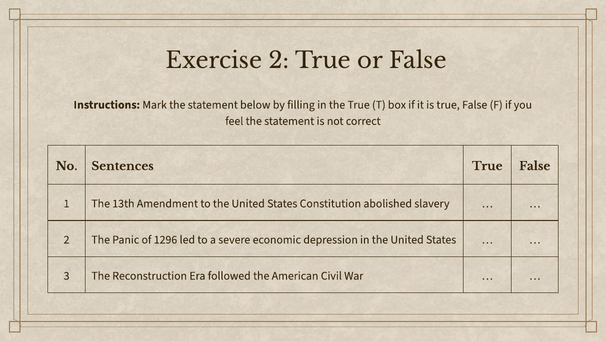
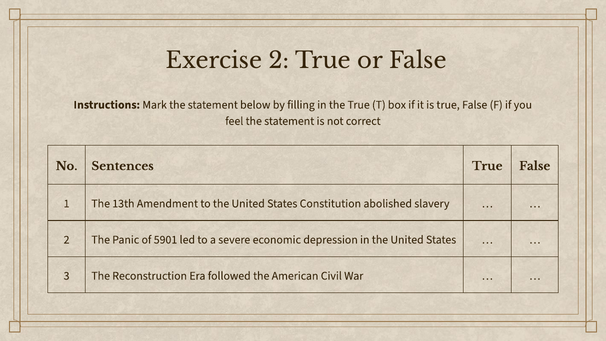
1296: 1296 -> 5901 (165, 240)
